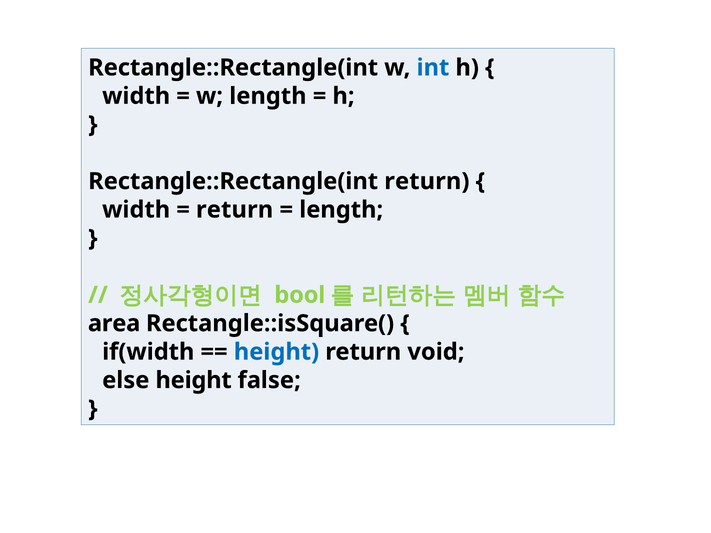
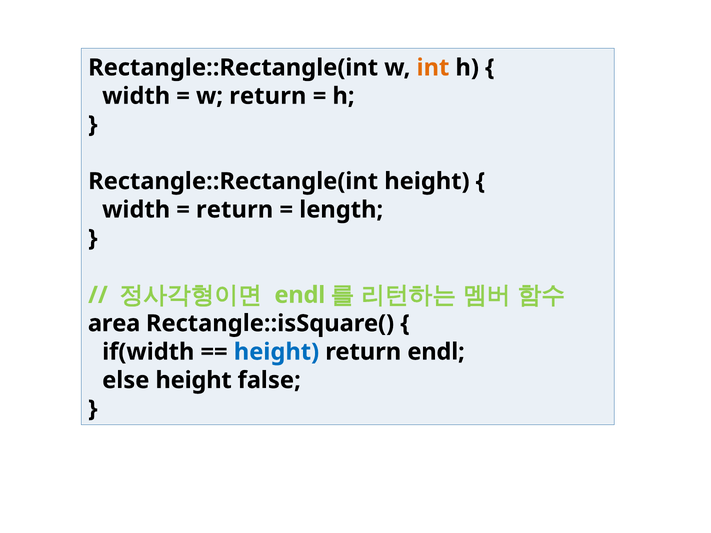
int colour: blue -> orange (433, 68)
w length: length -> return (268, 96)
Rectangle::Rectangle(int return: return -> height (427, 181)
bool: bool -> endl (300, 295)
return void: void -> endl (436, 352)
